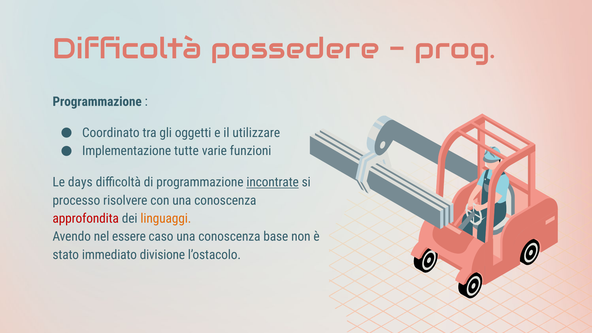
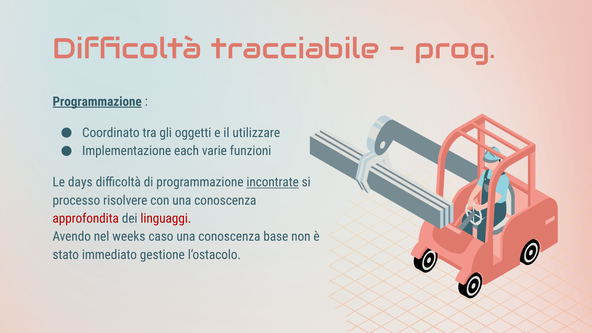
possedere: possedere -> tracciabile (295, 49)
Programmazione underline: none -> present (97, 102)
tutte: tutte -> each (187, 151)
linguaggi colour: orange -> red (166, 219)
essere: essere -> weeks (129, 237)
divisione: divisione -> gestione (162, 255)
